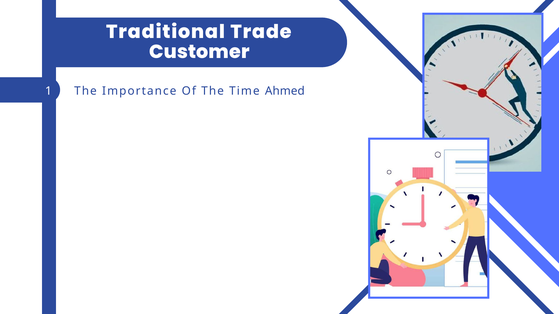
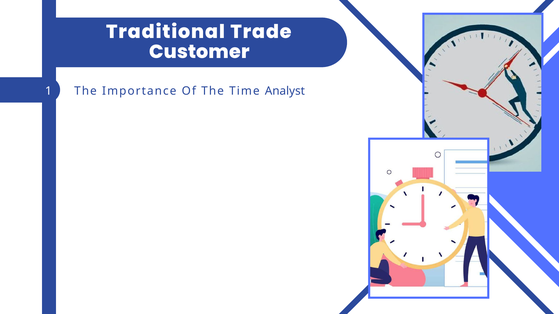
Ahmed: Ahmed -> Analyst (285, 91)
